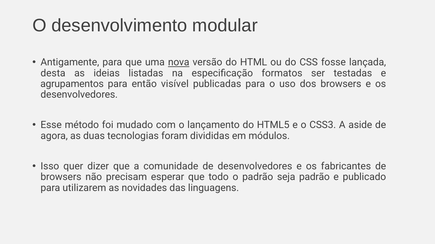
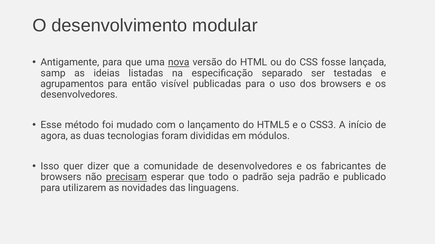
desta: desta -> samp (53, 73)
formatos: formatos -> separado (282, 73)
aside: aside -> início (360, 125)
precisam underline: none -> present (126, 177)
